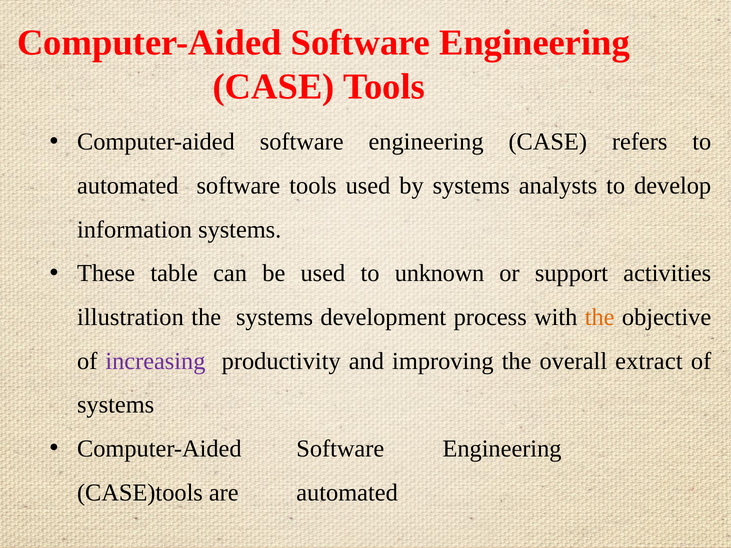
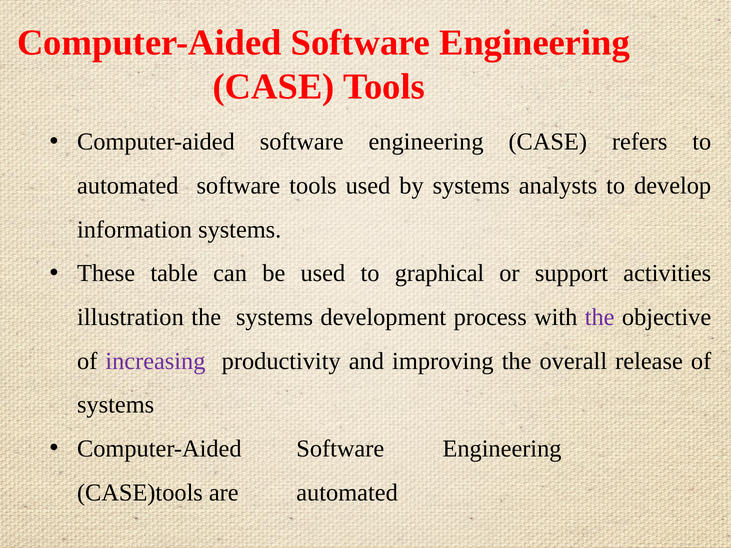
unknown: unknown -> graphical (440, 273)
the colour: orange -> purple (600, 317)
extract: extract -> release (649, 361)
